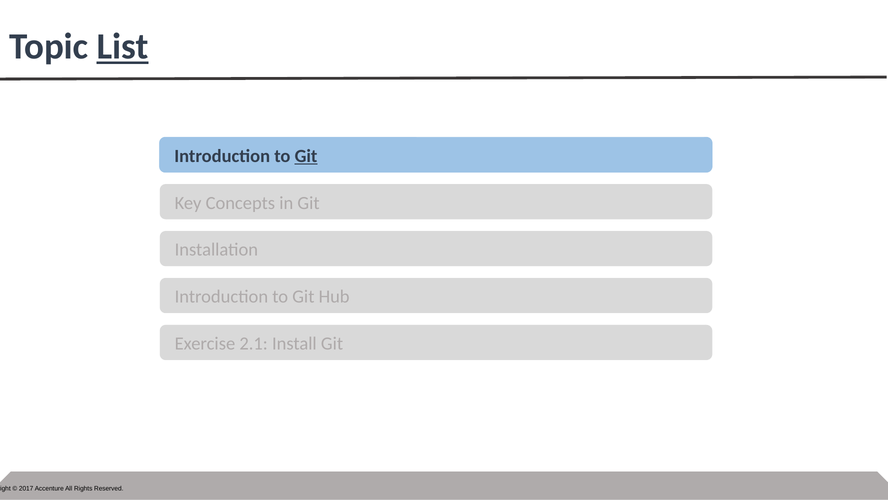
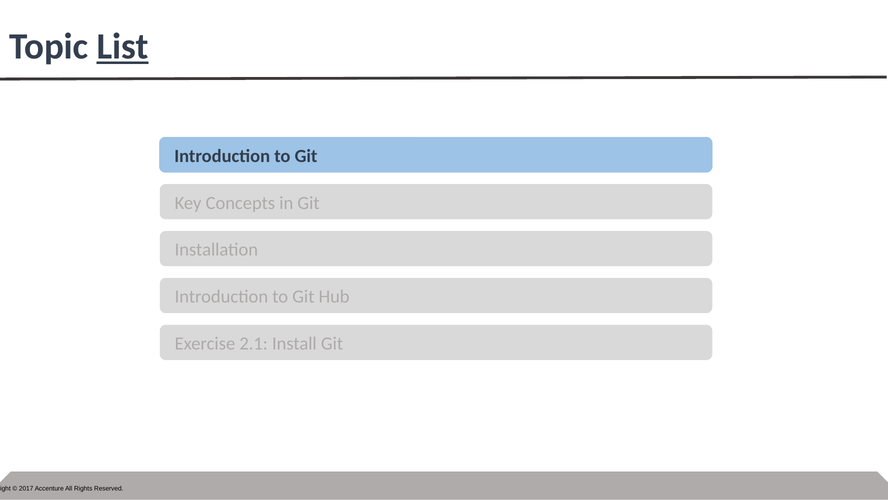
Git underline: present -> none (306, 156)
